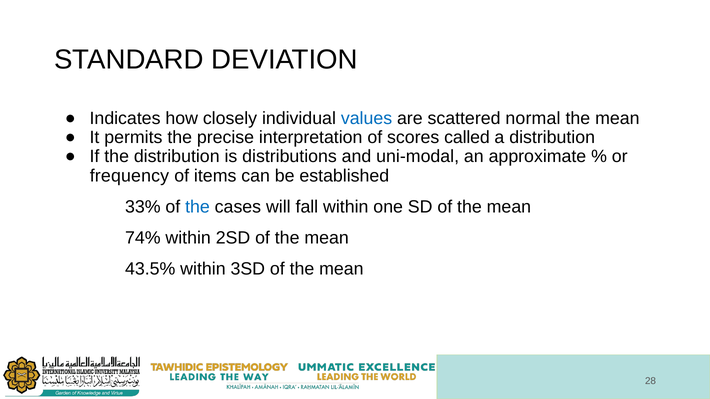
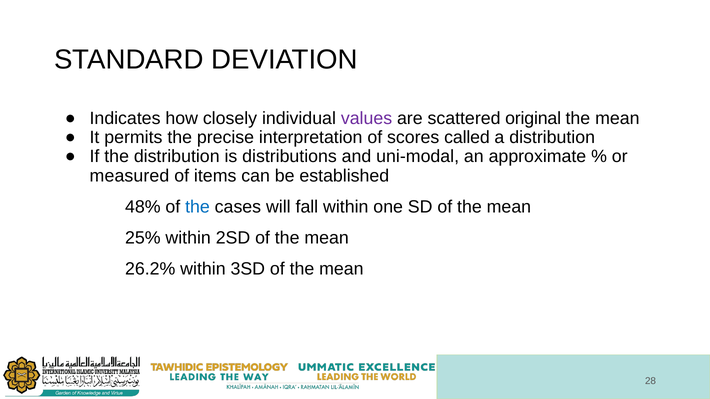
values colour: blue -> purple (367, 118)
normal: normal -> original (533, 118)
frequency: frequency -> measured (129, 176)
33%: 33% -> 48% (143, 207)
74%: 74% -> 25% (143, 238)
43.5%: 43.5% -> 26.2% (150, 269)
